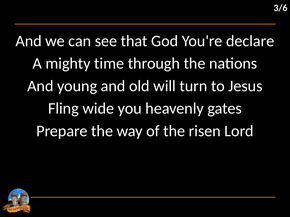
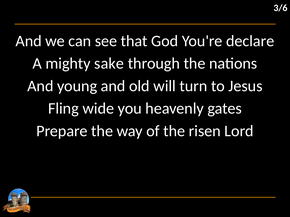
time: time -> sake (109, 64)
